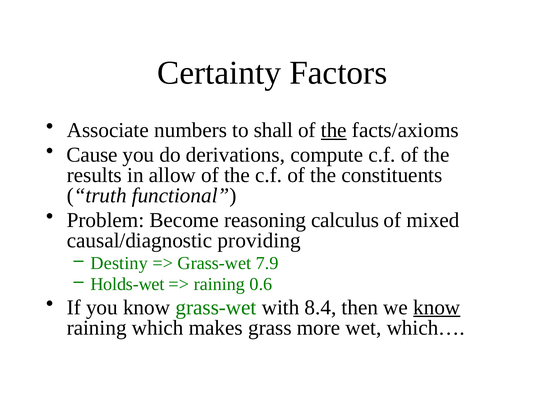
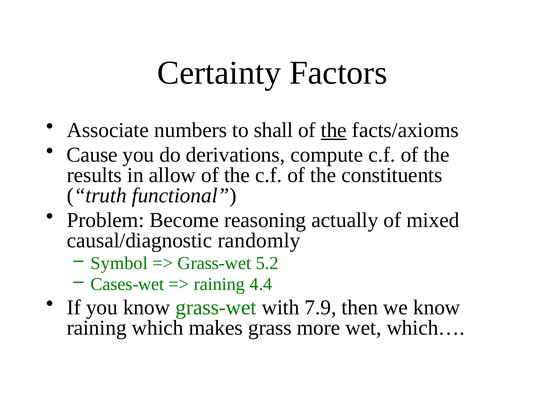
calculus: calculus -> actually (345, 220)
providing: providing -> randomly (259, 240)
Destiny: Destiny -> Symbol (119, 263)
7.9: 7.9 -> 5.2 (267, 263)
Holds-wet: Holds-wet -> Cases-wet (127, 284)
0.6: 0.6 -> 4.4 (261, 284)
8.4: 8.4 -> 7.9 (320, 307)
know underline: present -> none (437, 307)
